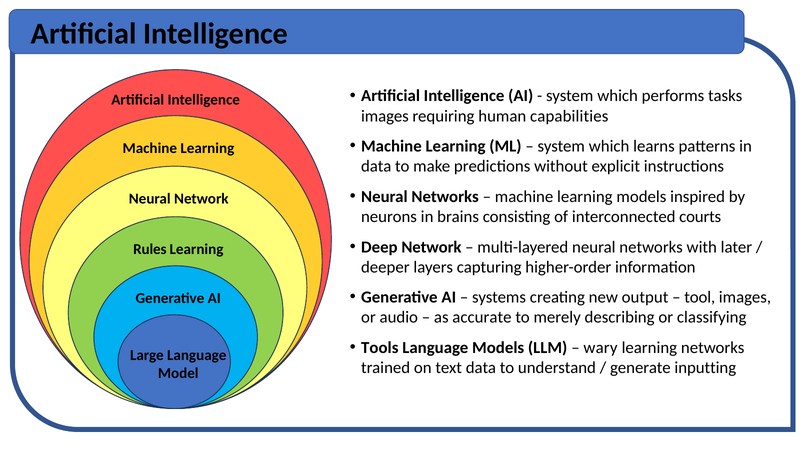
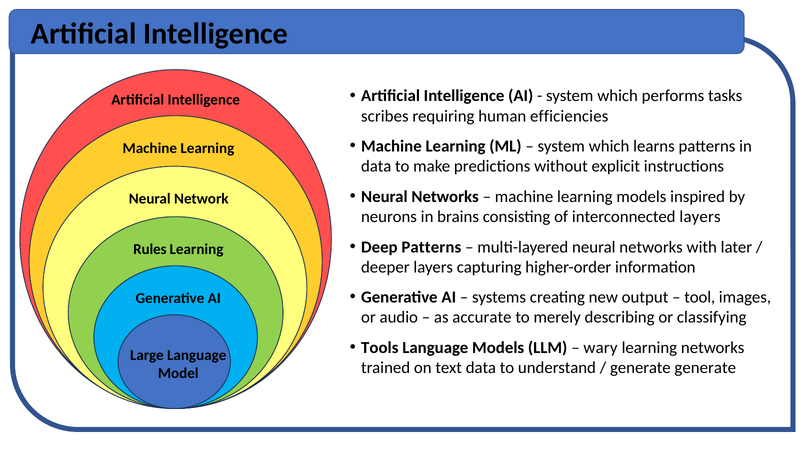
images: images -> scribes (385, 116)
capabilities: capabilities -> efficiencies (569, 116)
interconnected courts: courts -> layers (700, 217)
Deep Network: Network -> Patterns (431, 247)
generate inputting: inputting -> generate (705, 368)
